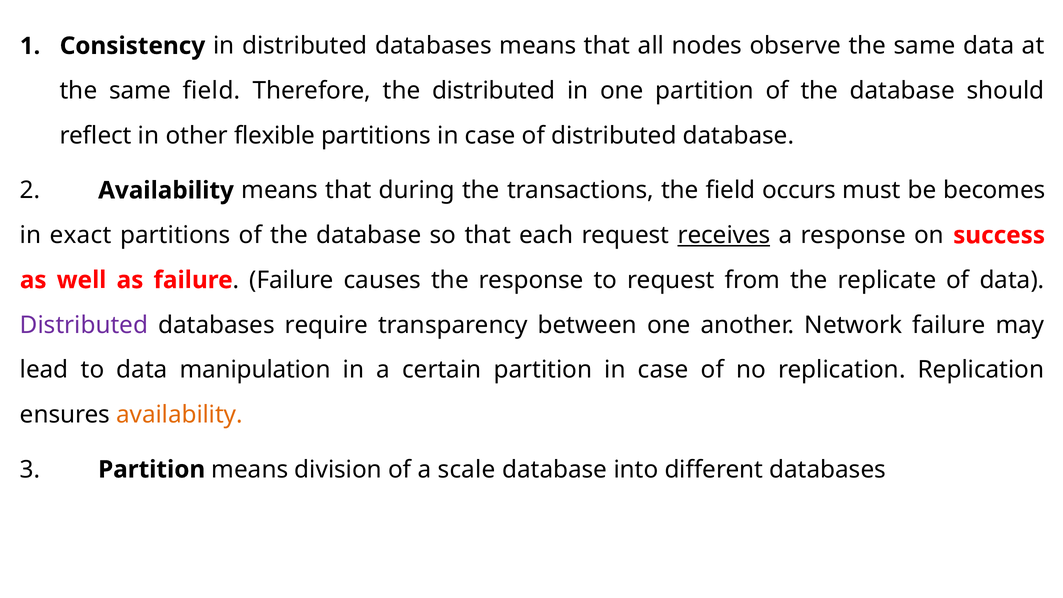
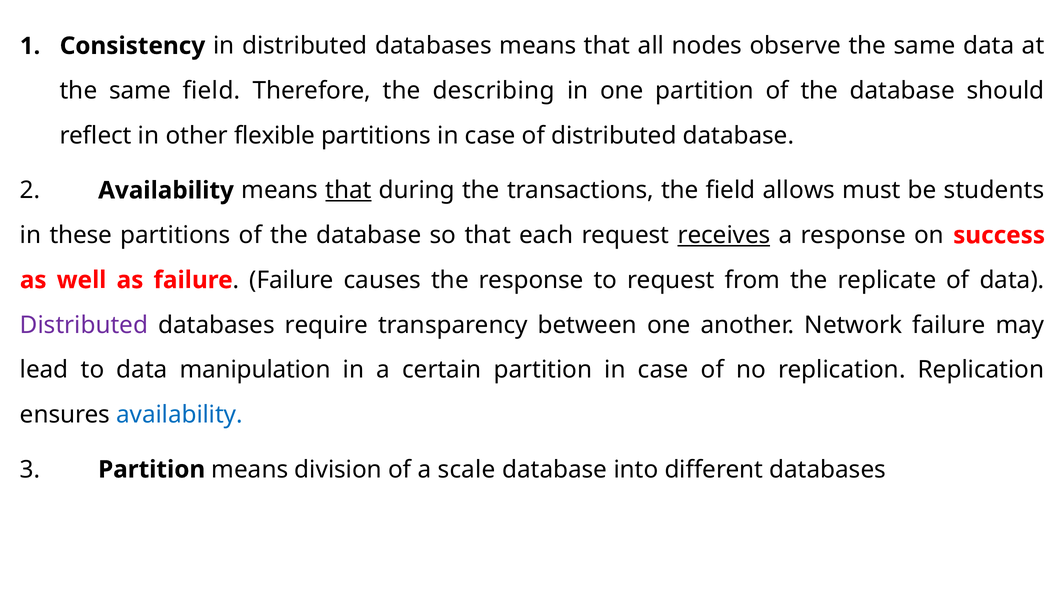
the distributed: distributed -> describing (494, 91)
that underline: none -> present (348, 190)
occurs: occurs -> allows (799, 190)
becomes: becomes -> students (994, 190)
exact: exact -> these (81, 235)
availability colour: orange -> blue (180, 415)
